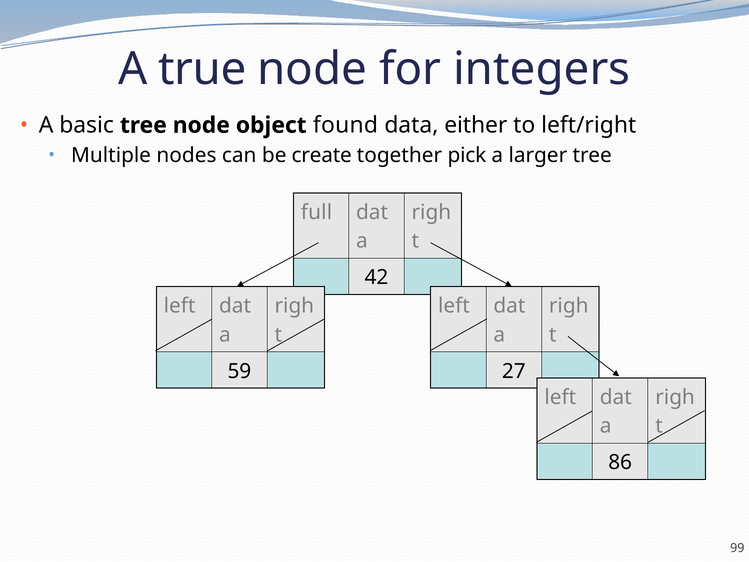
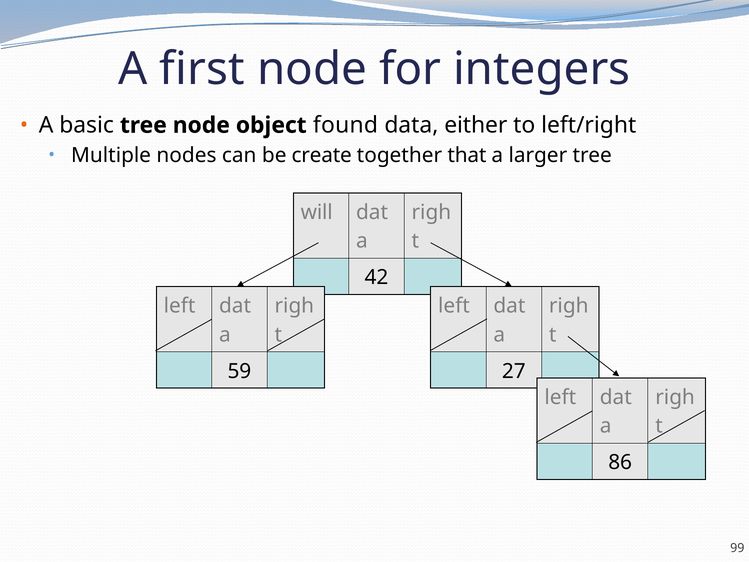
true: true -> first (202, 69)
pick: pick -> that (467, 155)
full: full -> will (317, 212)
